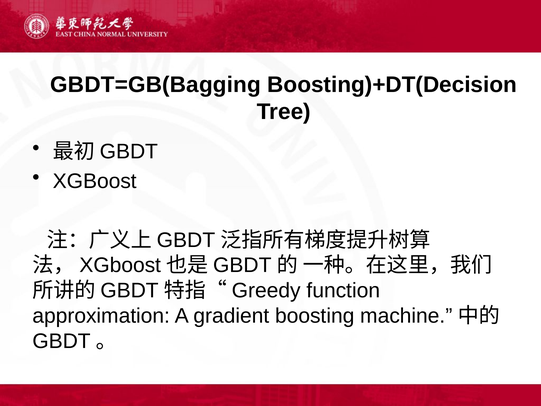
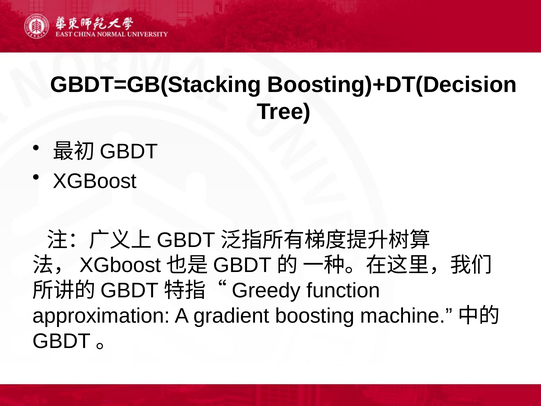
GBDT=GB(Bagging: GBDT=GB(Bagging -> GBDT=GB(Stacking (156, 85)
